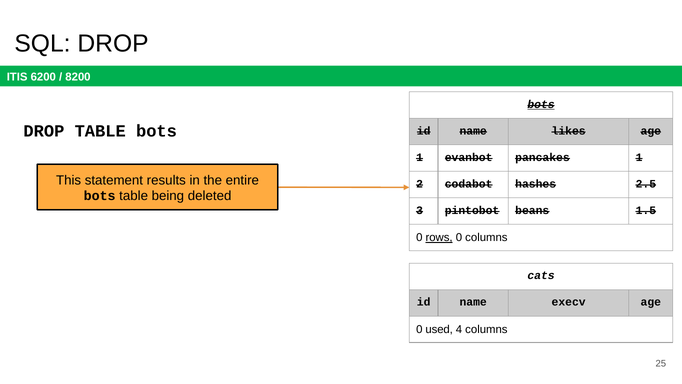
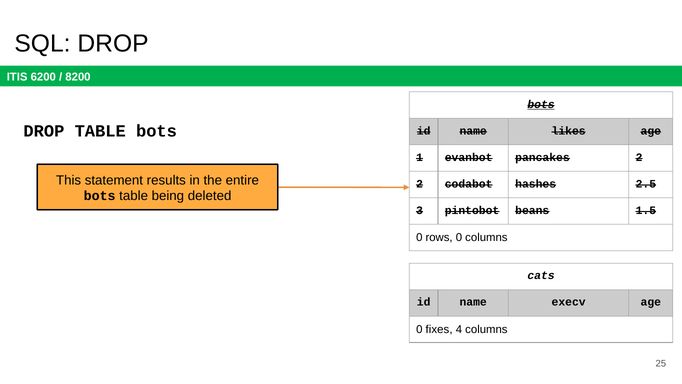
pancakes 1: 1 -> 2 (639, 157)
rows underline: present -> none (439, 237)
used: used -> fixes (439, 329)
